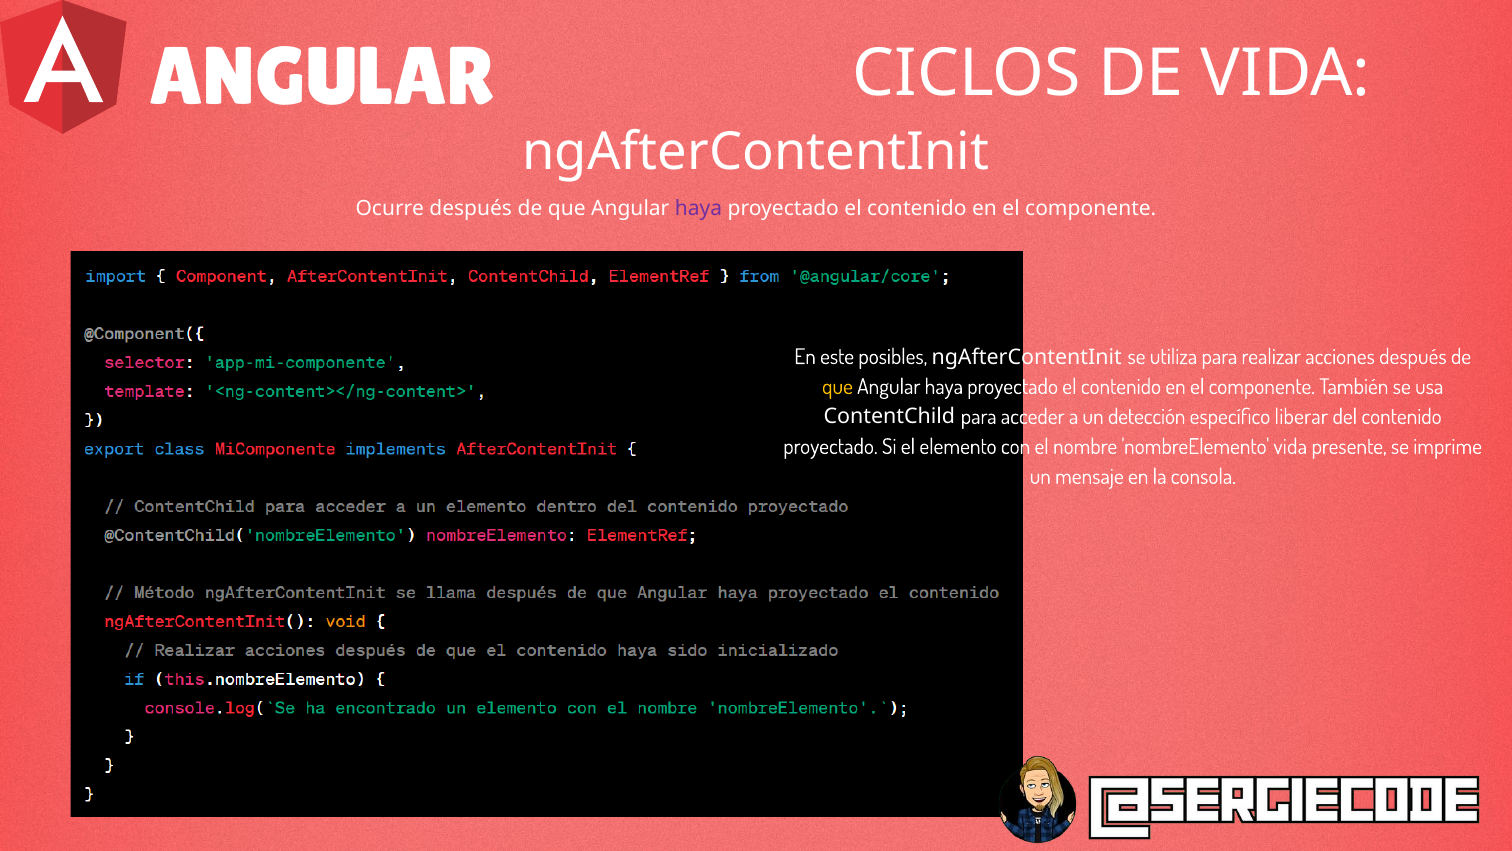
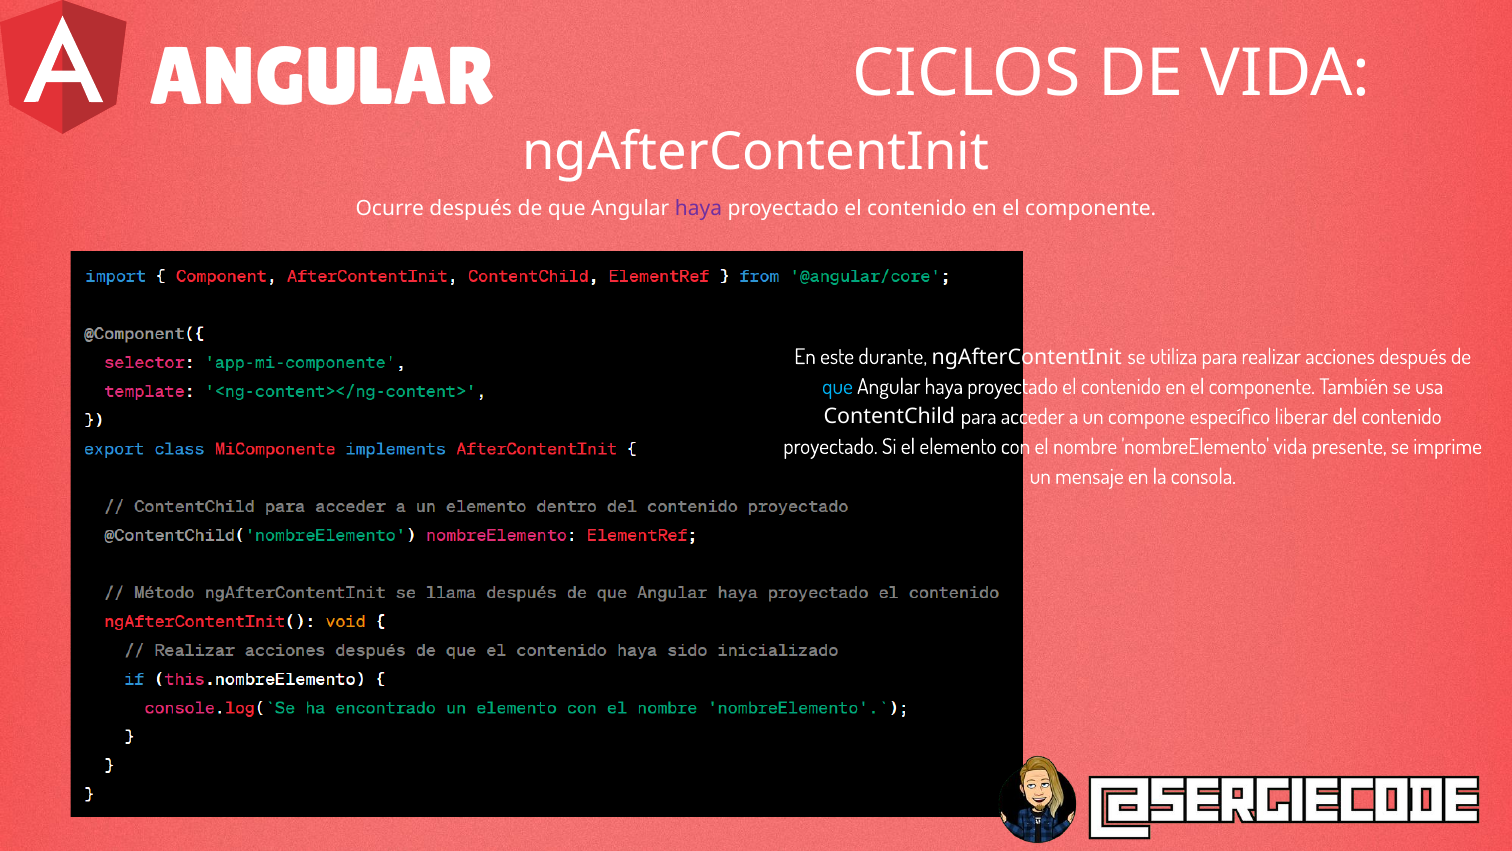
posibles: posibles -> durante (893, 357)
que colour: yellow -> light blue (837, 387)
detección: detección -> compone (1147, 417)
